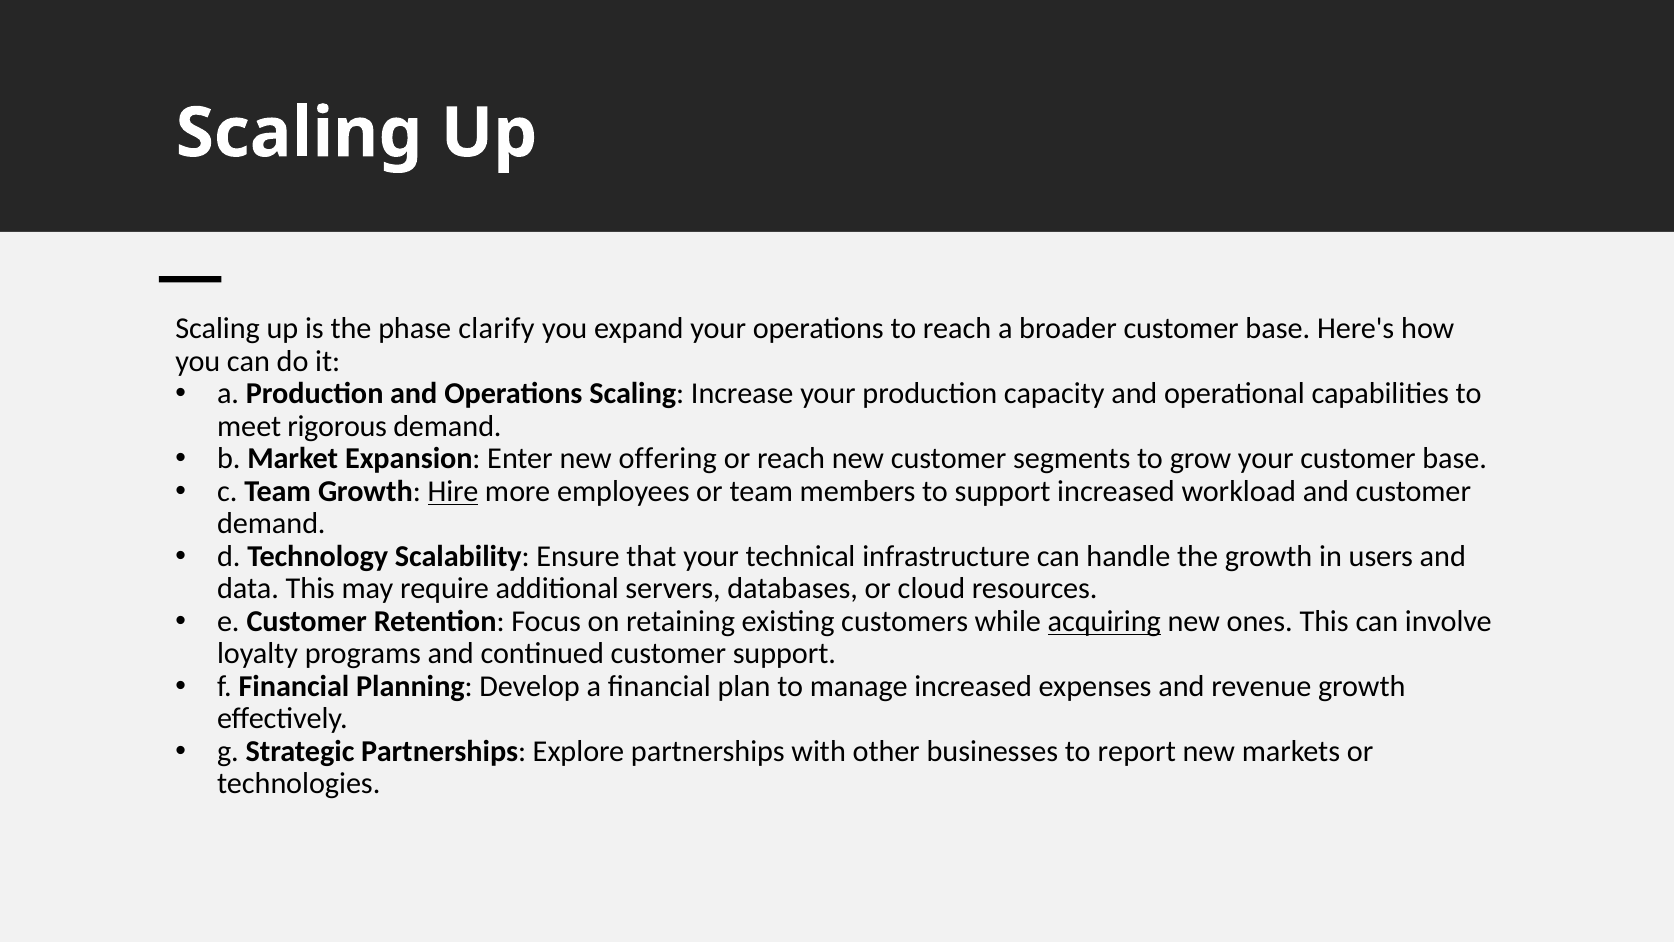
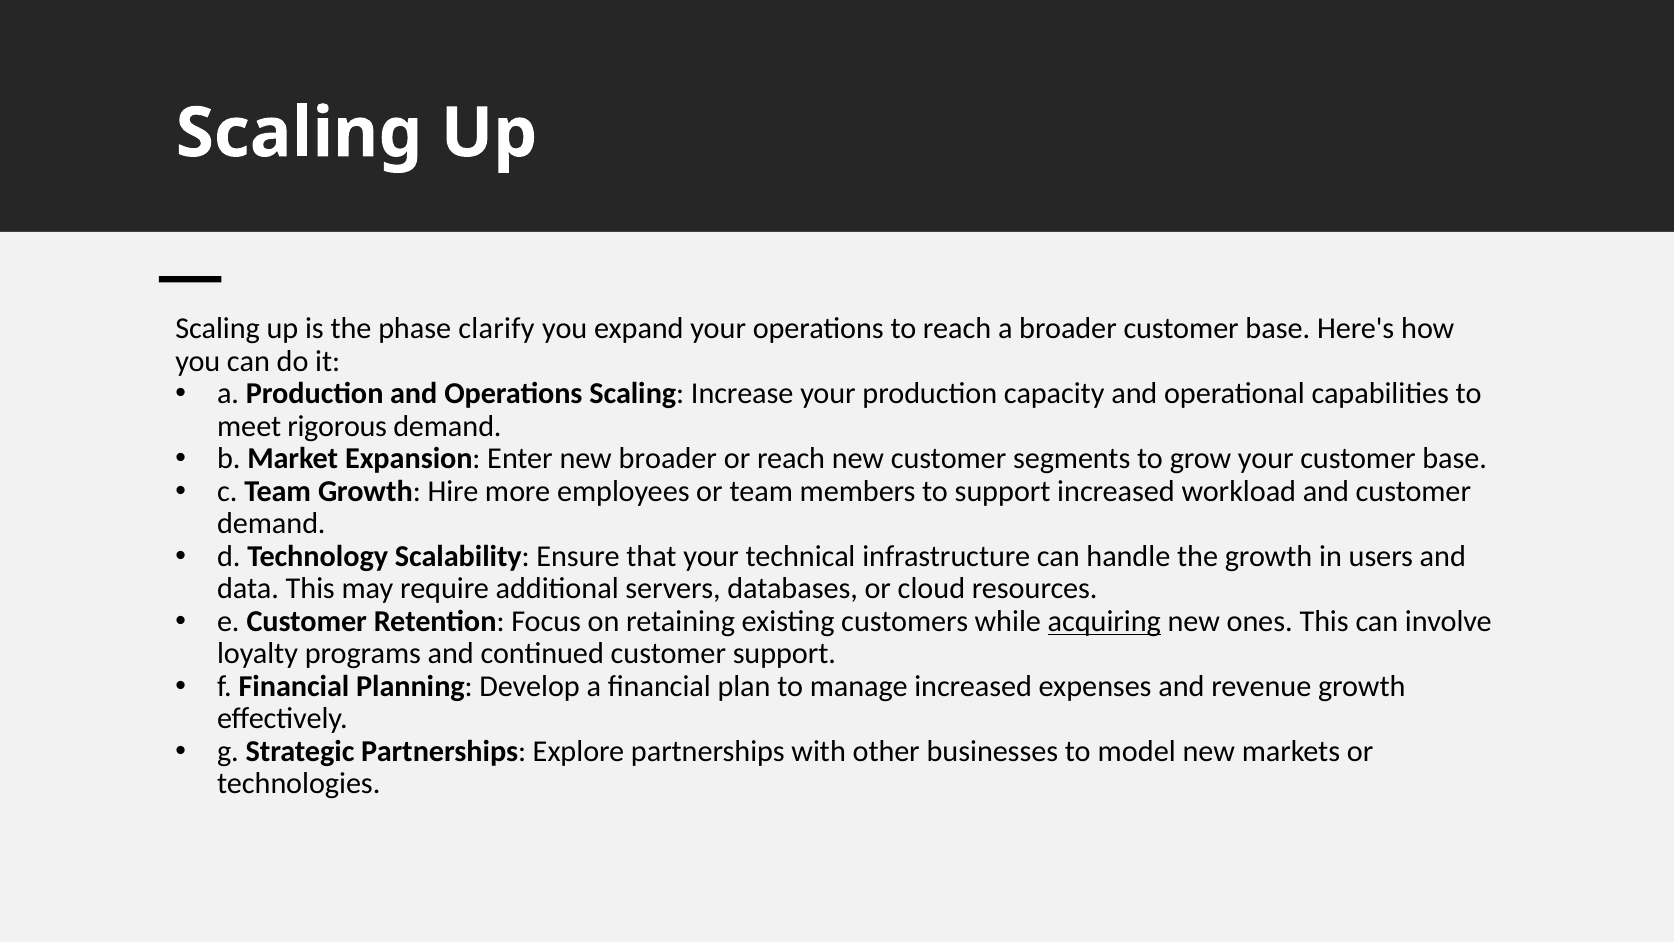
new offering: offering -> broader (668, 459)
Hire underline: present -> none (453, 491)
report: report -> model (1137, 751)
